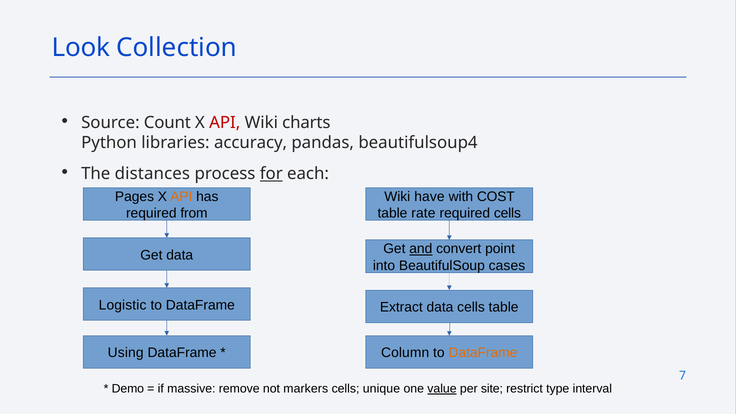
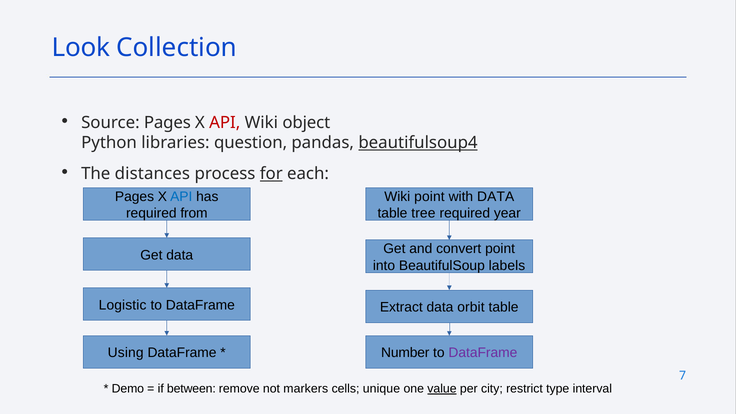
Source Count: Count -> Pages (167, 123)
charts: charts -> object (306, 123)
accuracy: accuracy -> question (251, 143)
beautifulsoup4 underline: none -> present (418, 143)
API colour: orange -> blue (181, 197)
Wiki have: have -> point (429, 197)
with COST: COST -> DATA (496, 197)
rate: rate -> tree (423, 213)
required cells: cells -> year (507, 213)
and underline: present -> none (421, 249)
cases: cases -> labels (507, 265)
data cells: cells -> orbit (471, 307)
Column: Column -> Number (405, 353)
DataFrame colour: orange -> purple (483, 353)
massive: massive -> between (191, 389)
site: site -> city (492, 389)
